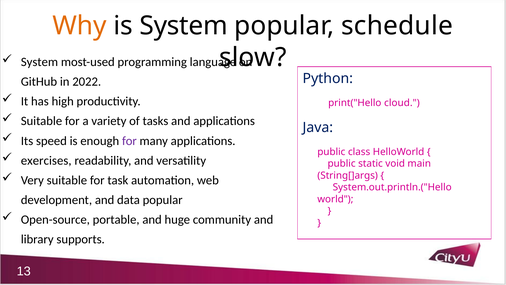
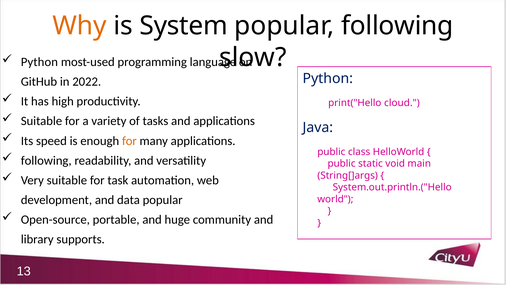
popular schedule: schedule -> following (397, 26)
System: System -> Python (39, 62)
for colour: purple -> orange (129, 141)
exercises: exercises -> following (46, 160)
